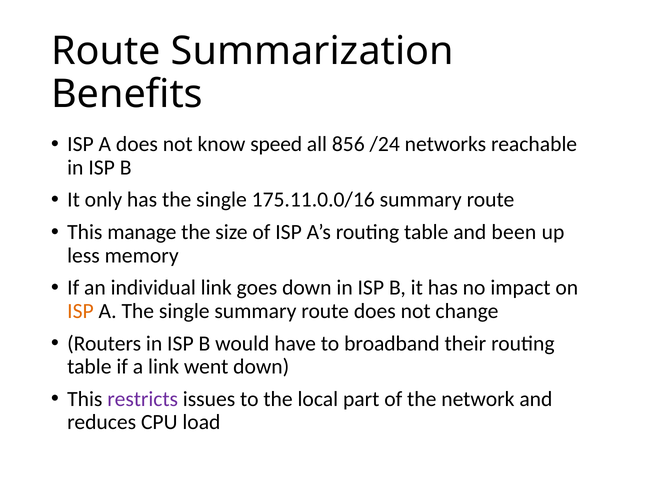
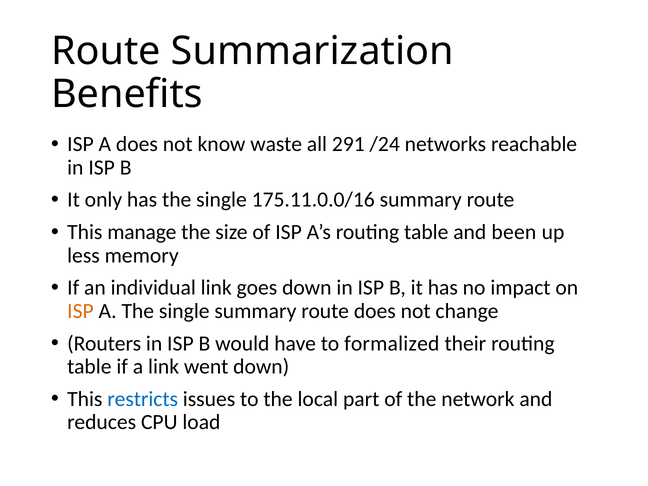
speed: speed -> waste (276, 144)
856: 856 -> 291 (348, 144)
broadband: broadband -> formalized (392, 343)
restricts colour: purple -> blue (143, 399)
